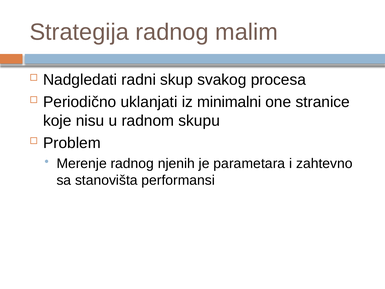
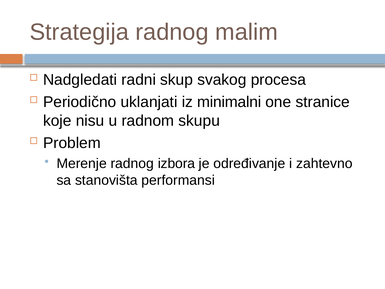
njenih: njenih -> izbora (176, 163)
parametara: parametara -> određivanje (249, 163)
